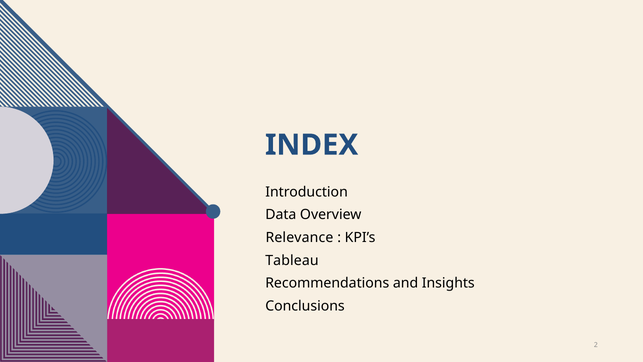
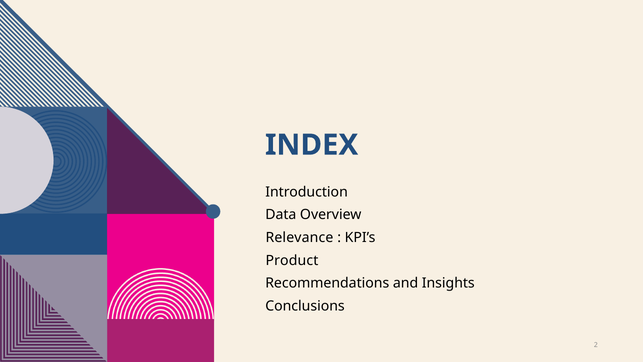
Tableau: Tableau -> Product (292, 260)
